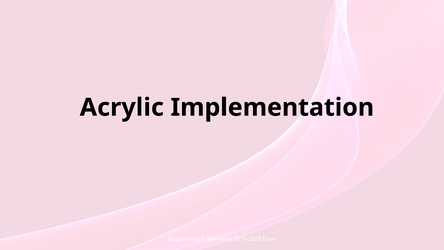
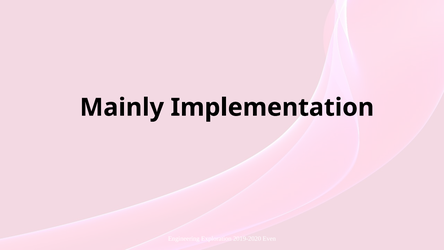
Acrylic: Acrylic -> Mainly (122, 107)
